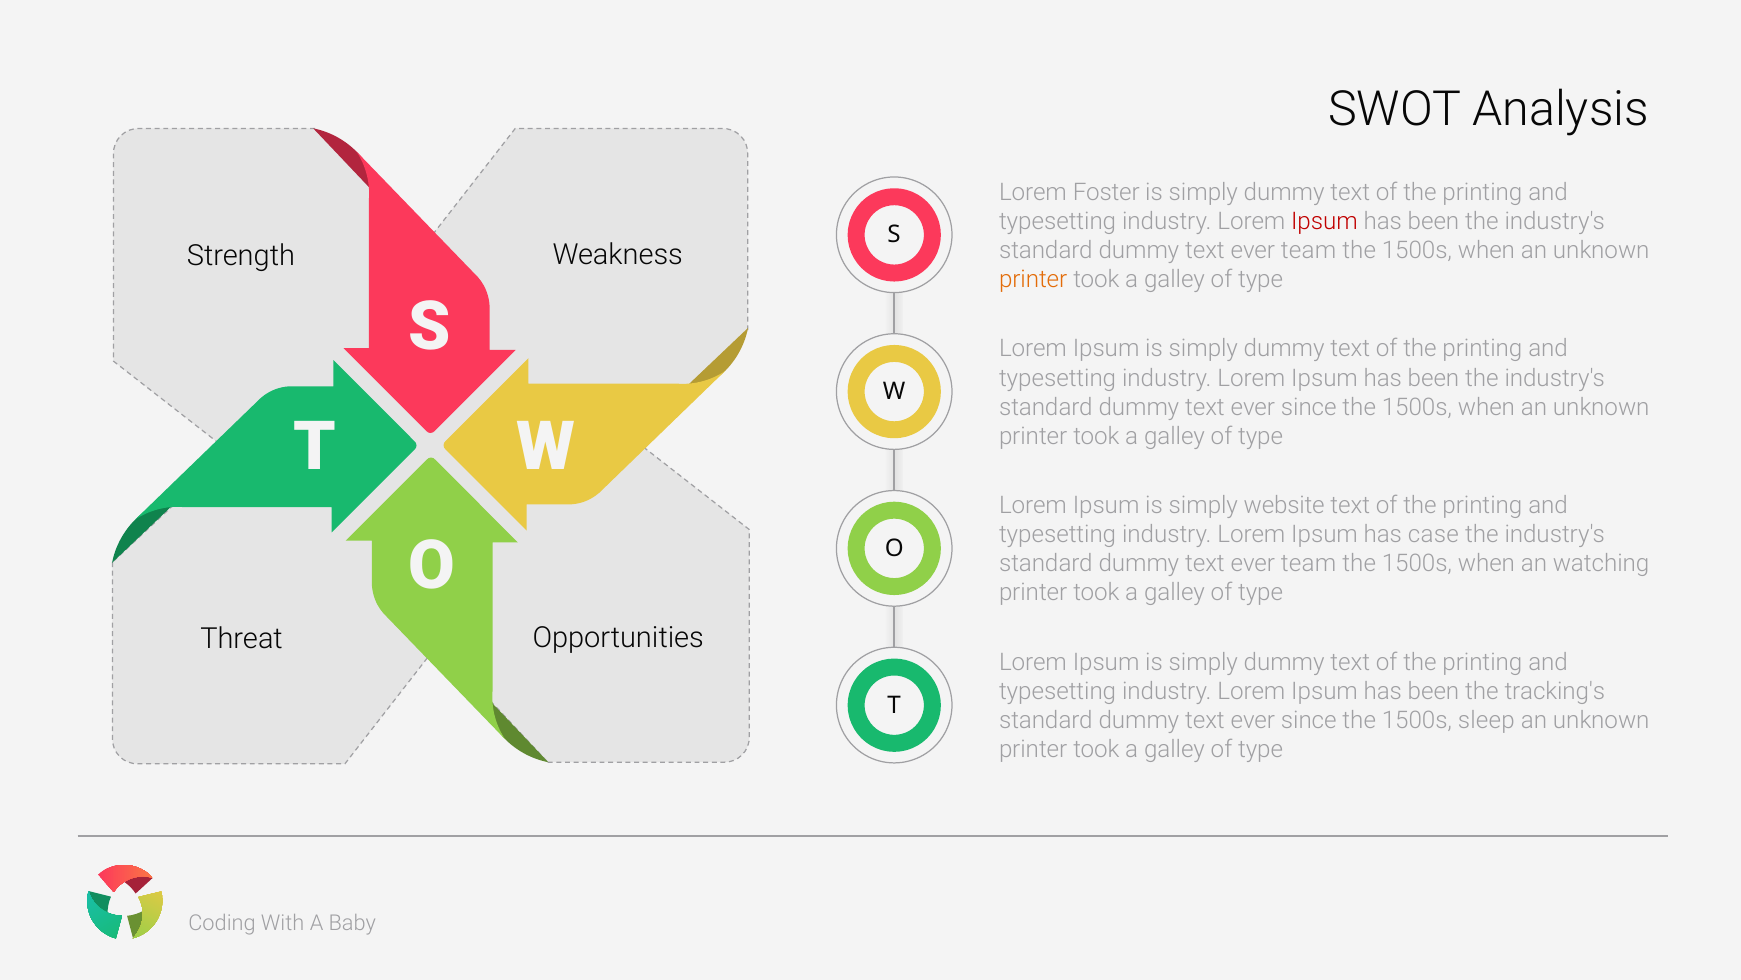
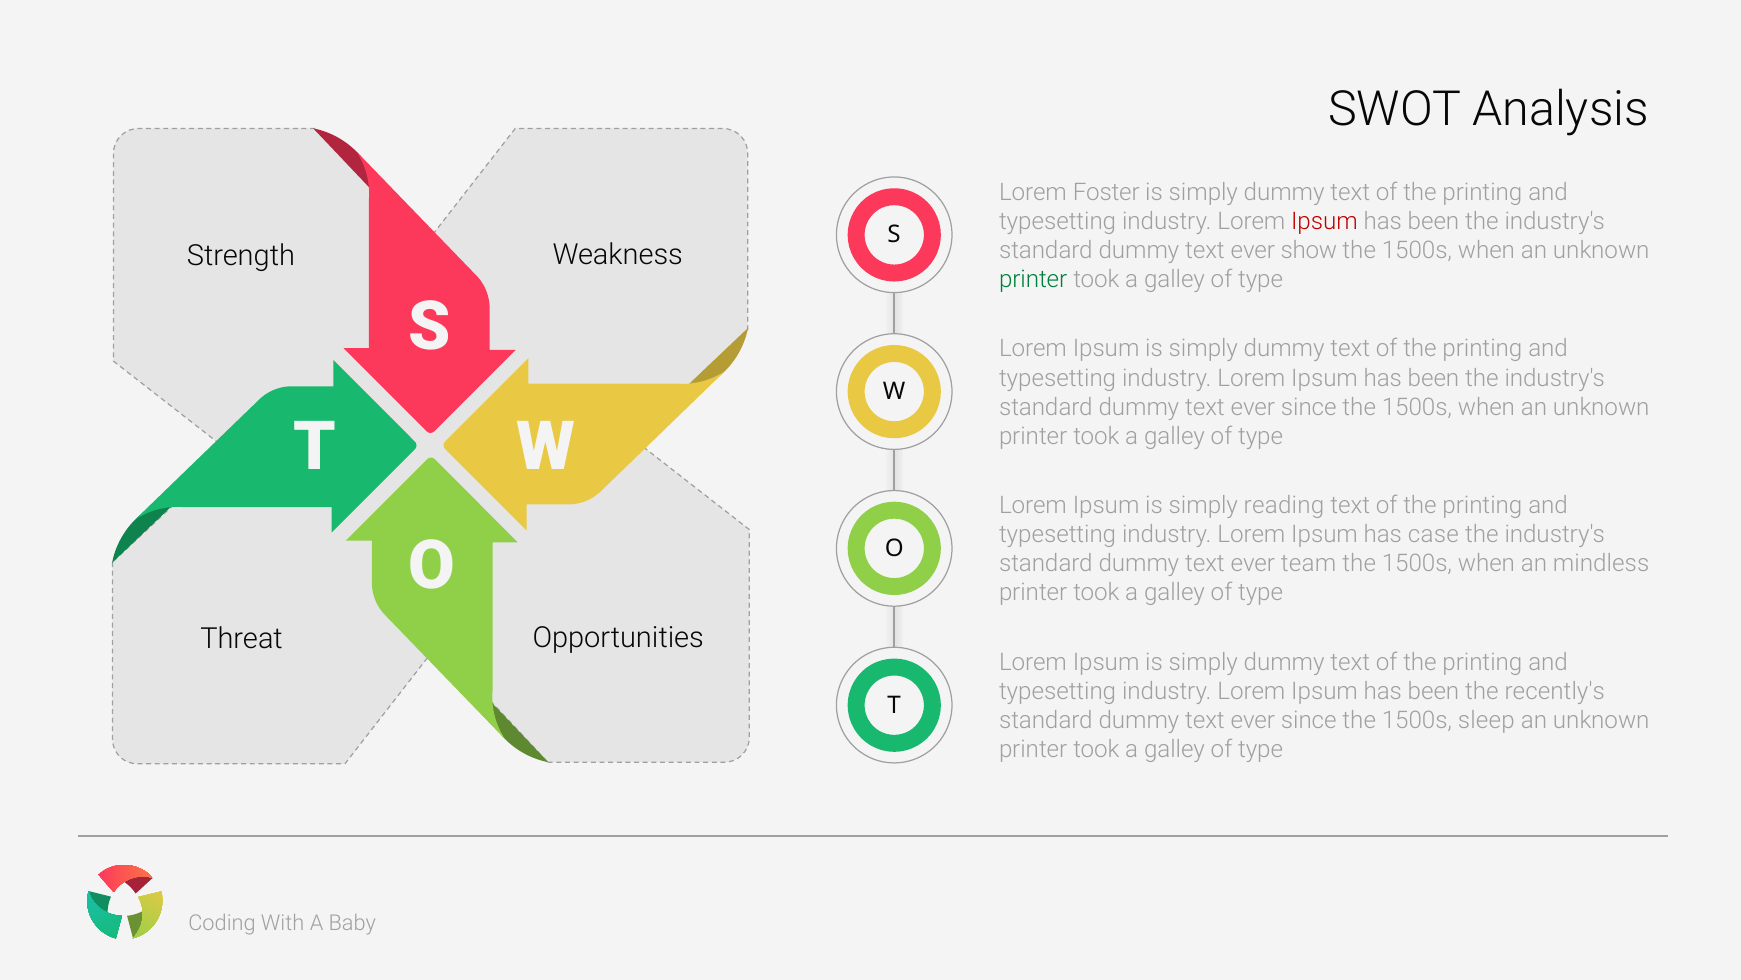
team: team -> show (1309, 250)
printer colour: orange -> green (1033, 279)
website: website -> reading (1284, 505)
watching: watching -> mindless (1601, 563)
tracking's: tracking's -> recently's (1555, 691)
